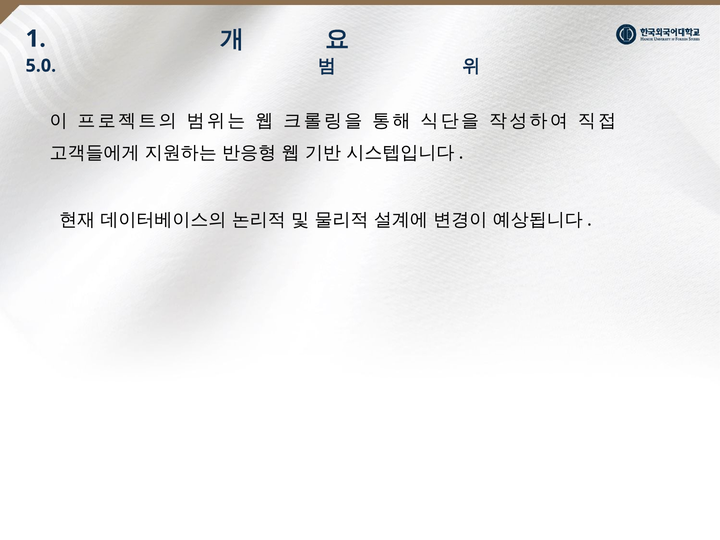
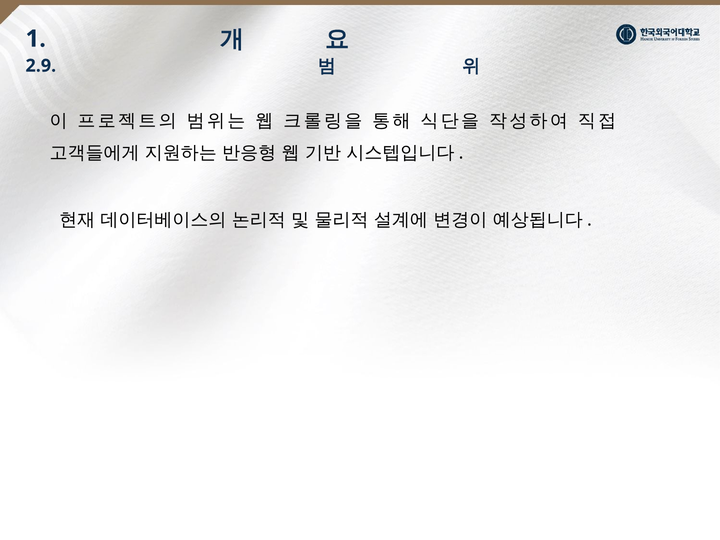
5.0: 5.0 -> 2.9 (41, 66)
